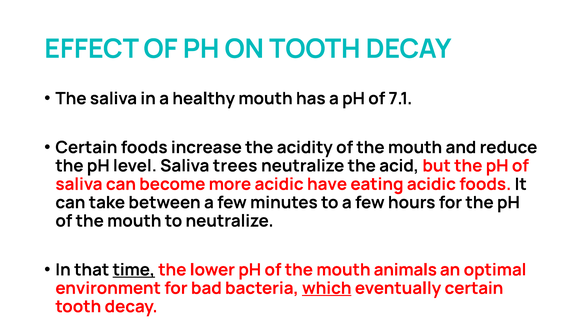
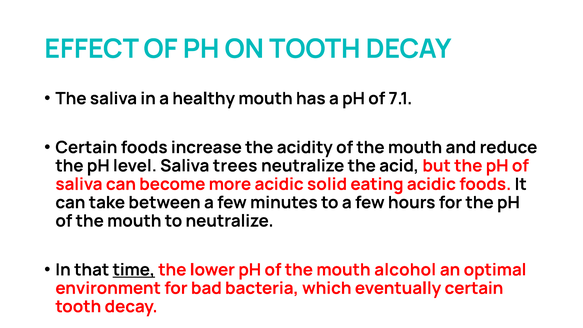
have: have -> solid (327, 184)
animals: animals -> alcohol (405, 270)
which underline: present -> none (327, 288)
